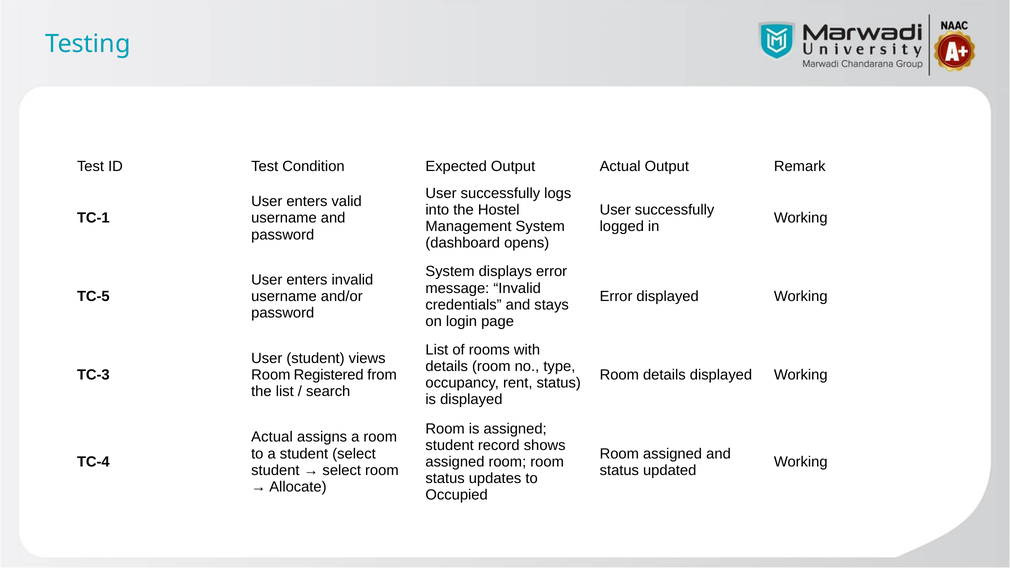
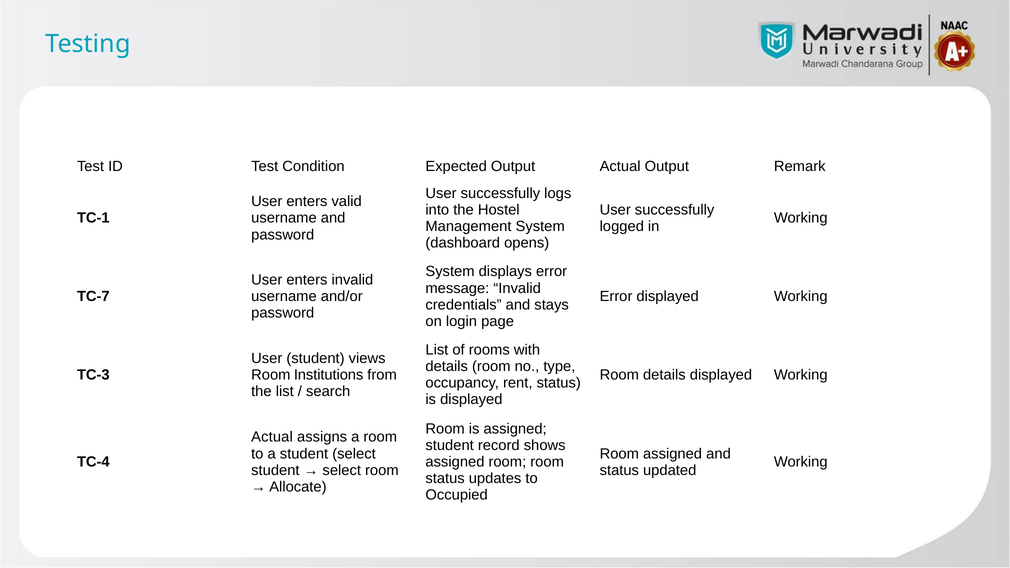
TC-5: TC-5 -> TC-7 (93, 297)
Registered: Registered -> Institutions (329, 375)
